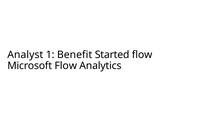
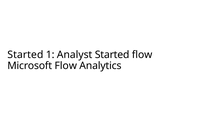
Analyst: Analyst -> Started (25, 55)
Benefit: Benefit -> Analyst (75, 55)
